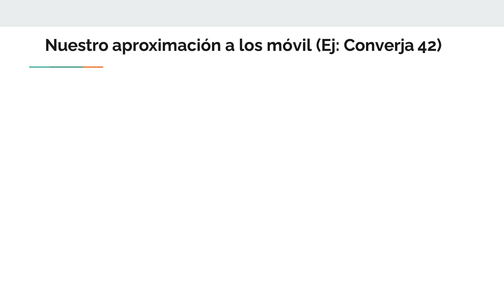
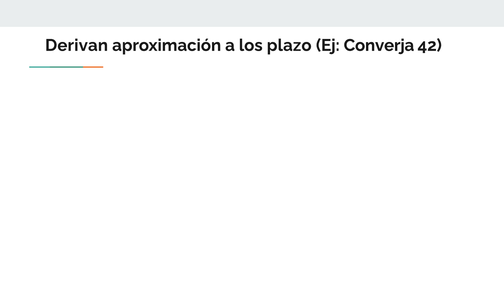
Nuestro: Nuestro -> Derivan (77, 45)
móvil: móvil -> plazo (289, 45)
